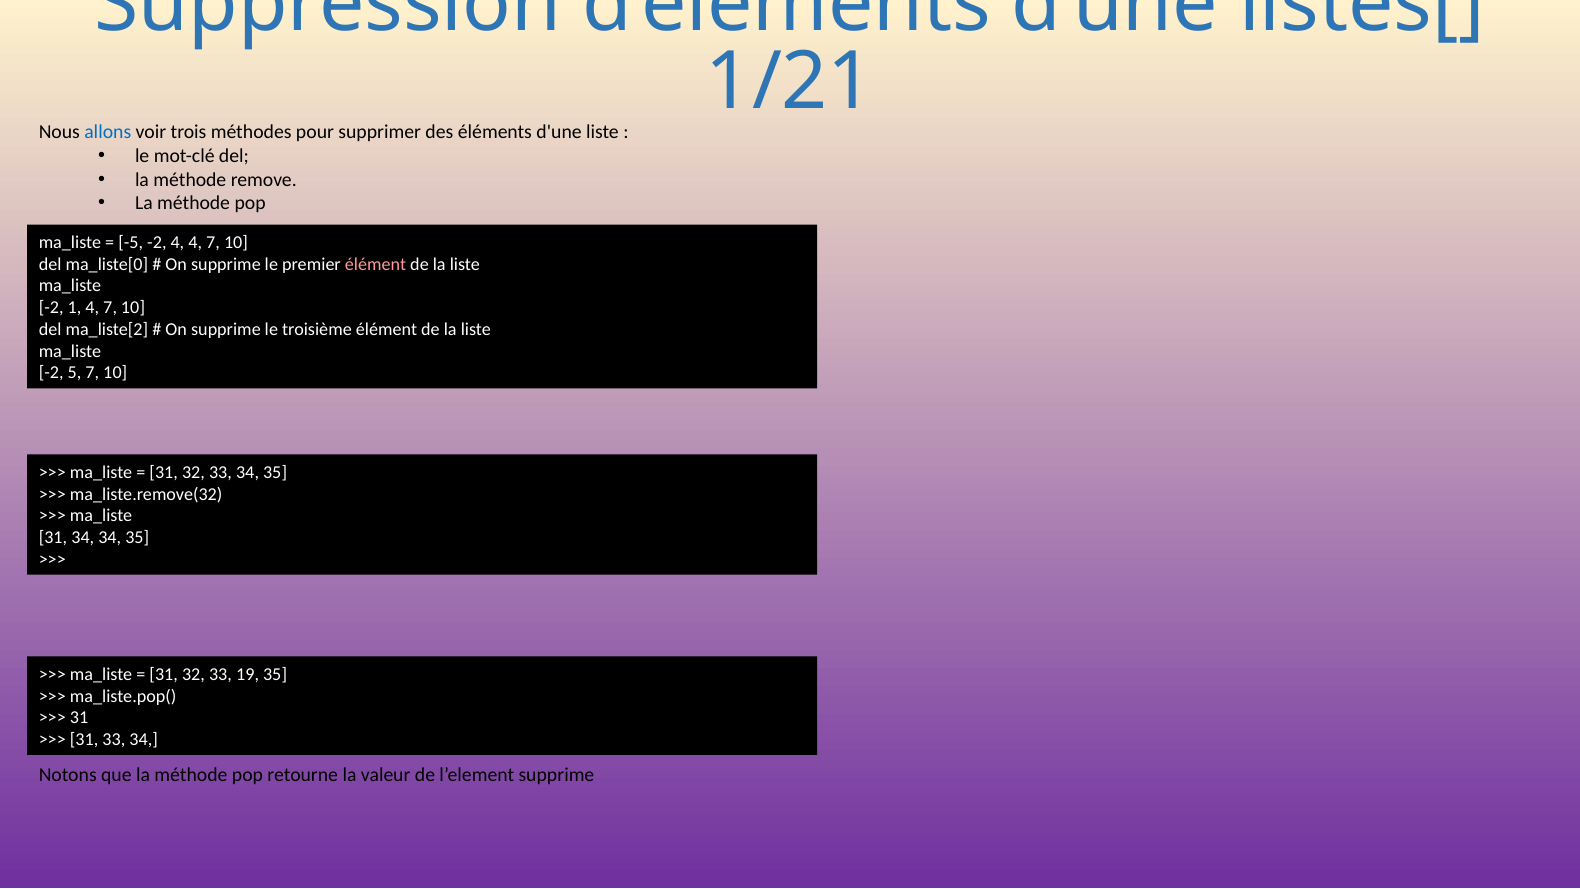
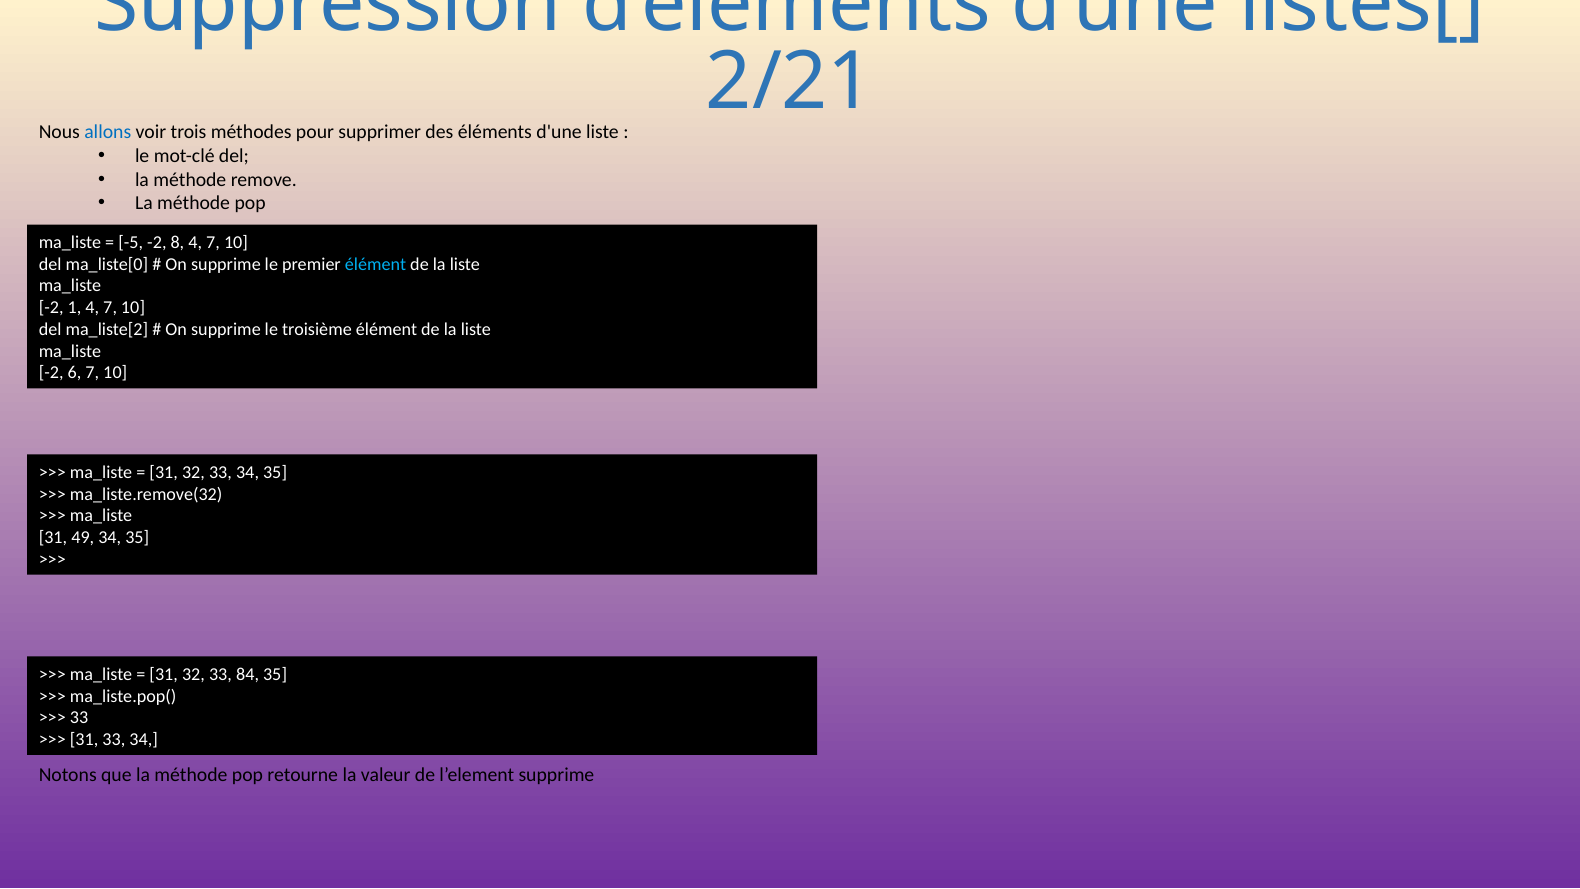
1/21: 1/21 -> 2/21 (790, 82)
-2 4: 4 -> 8 (177, 242)
élément colour: pink -> light blue (375, 264)
5: 5 -> 6 (74, 373)
31 34: 34 -> 49 (83, 537)
19: 19 -> 84 (248, 674)
31: 31 -> 33 (79, 718)
